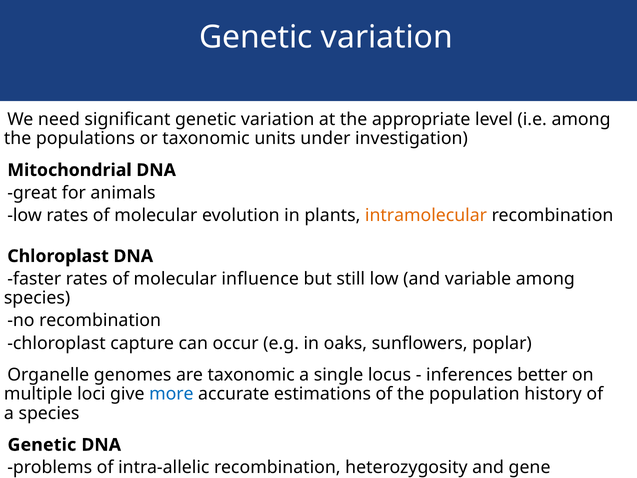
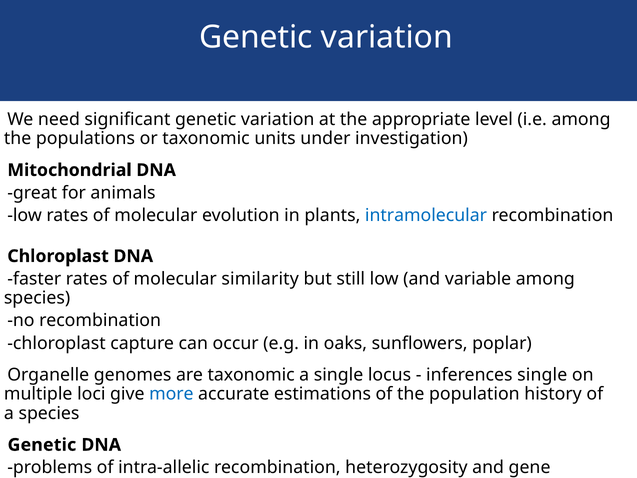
intramolecular colour: orange -> blue (426, 215)
influence: influence -> similarity (260, 279)
inferences better: better -> single (542, 375)
